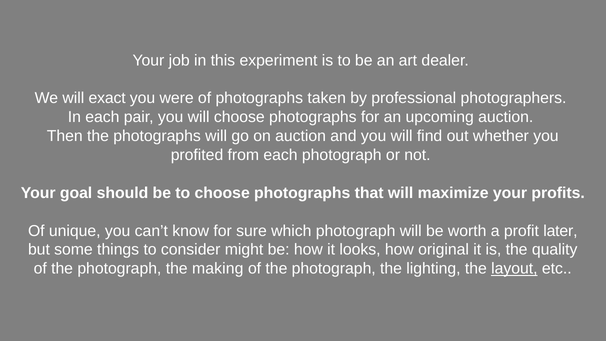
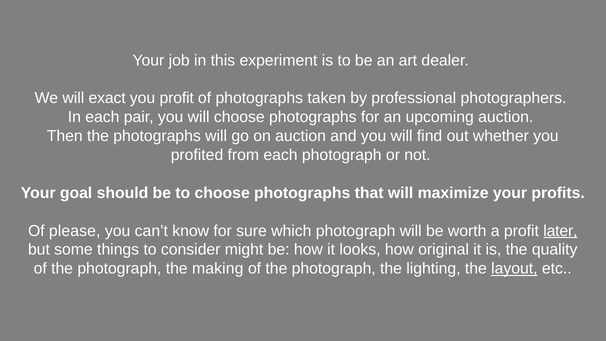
you were: were -> profit (177, 98)
unique: unique -> please (75, 231)
later underline: none -> present (560, 231)
